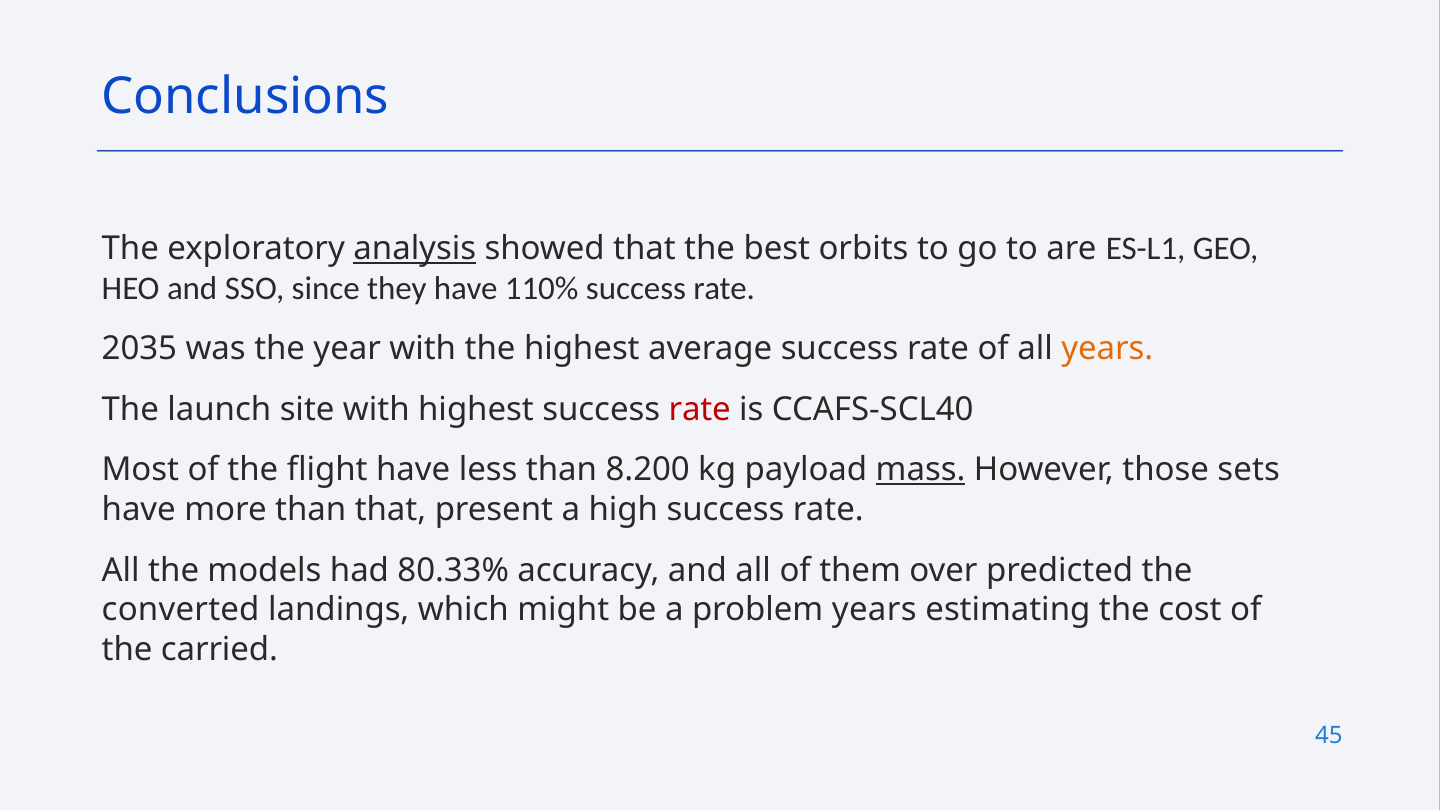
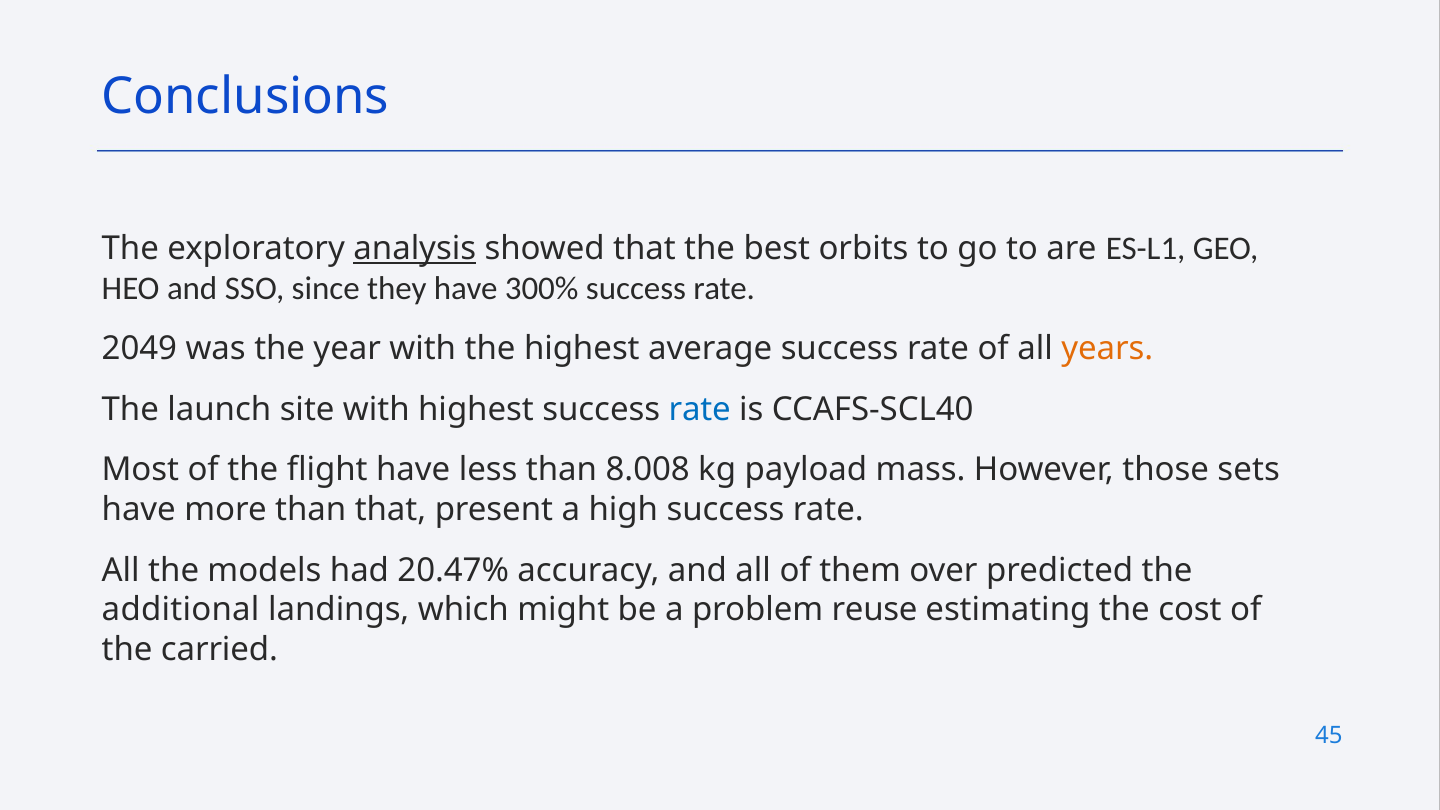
110%: 110% -> 300% (542, 288)
2035: 2035 -> 2049 (139, 349)
rate colour: red -> blue (700, 410)
8.200: 8.200 -> 8.008 (648, 470)
mass underline: present -> none (921, 470)
80.33%: 80.33% -> 20.47% (453, 570)
converted: converted -> additional (181, 610)
problem years: years -> reuse (875, 610)
